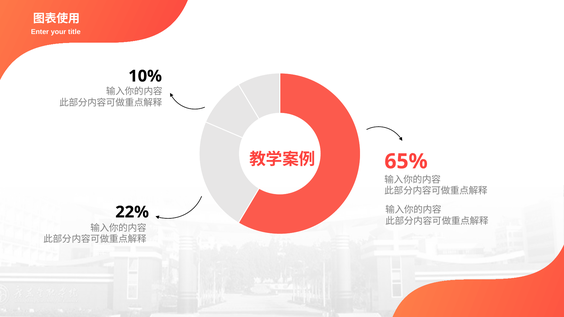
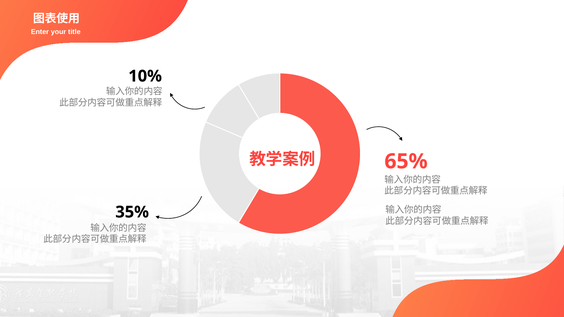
22%: 22% -> 35% (132, 212)
